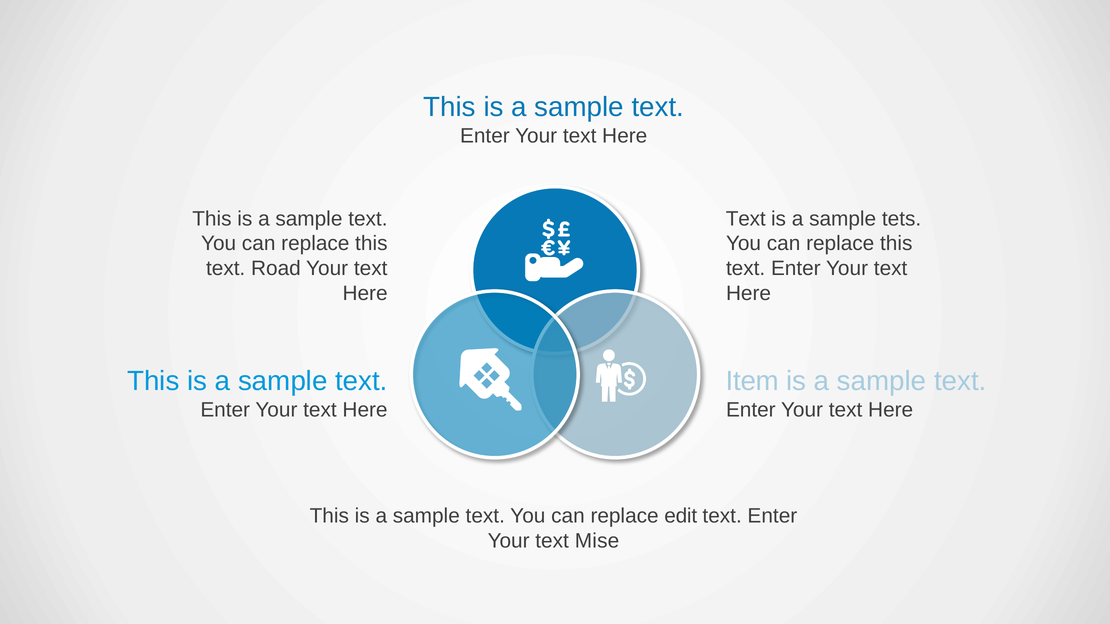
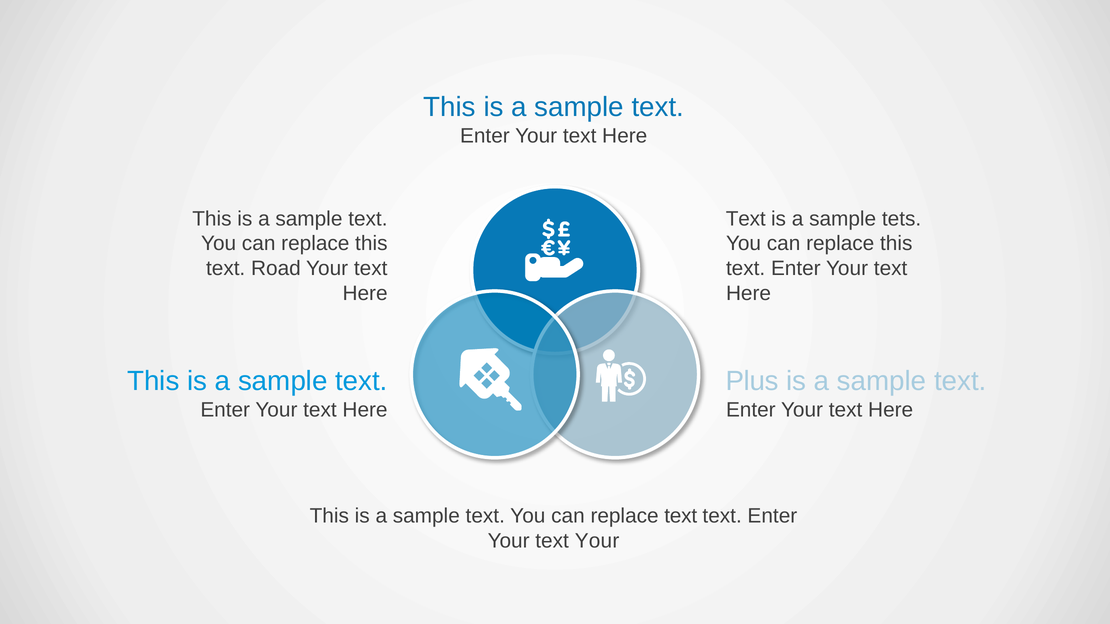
Item: Item -> Plus (752, 381)
replace edit: edit -> text (681, 516)
text Mise: Mise -> Your (597, 541)
